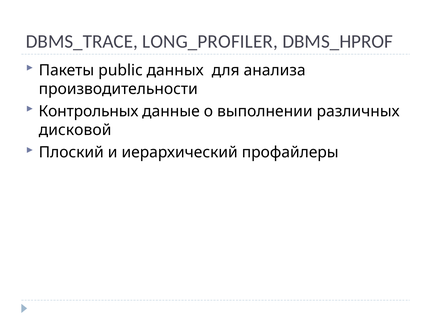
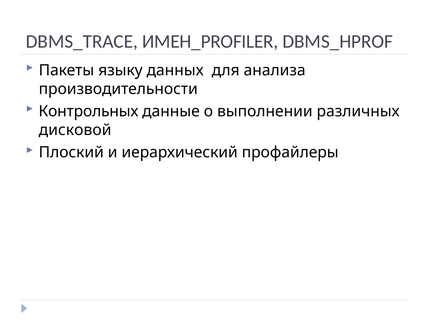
LONG_PROFILER: LONG_PROFILER -> ИМЕН_PROFILER (210, 42)
public: public -> языку (120, 70)
